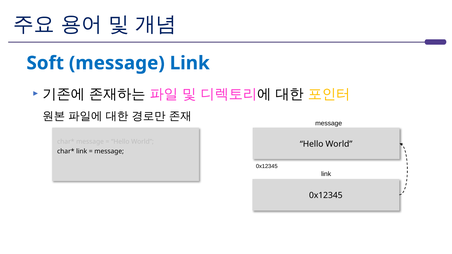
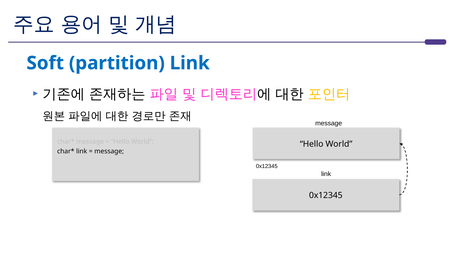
Soft message: message -> partition (117, 63)
